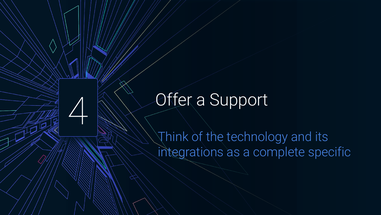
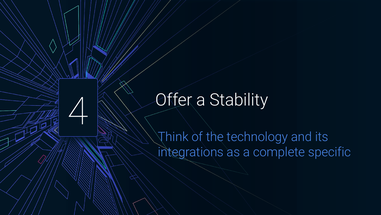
Support: Support -> Stability (239, 100)
